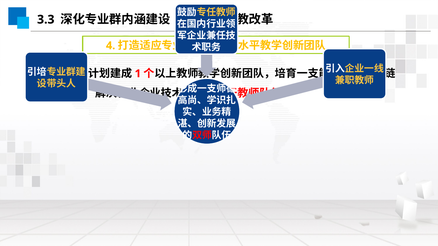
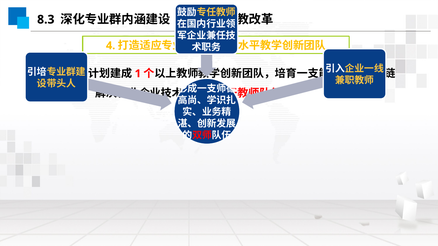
3.3: 3.3 -> 8.3 (46, 20)
